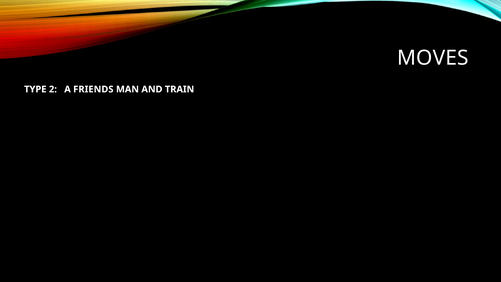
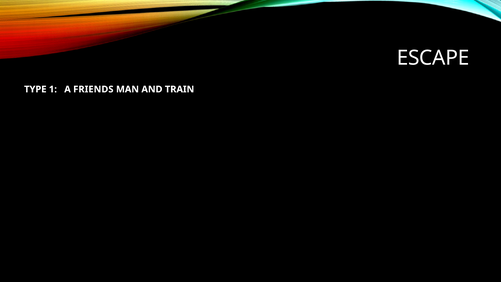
MOVES: MOVES -> ESCAPE (433, 58)
2: 2 -> 1 (53, 89)
